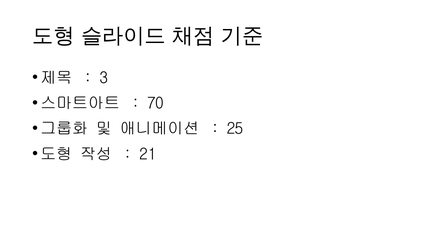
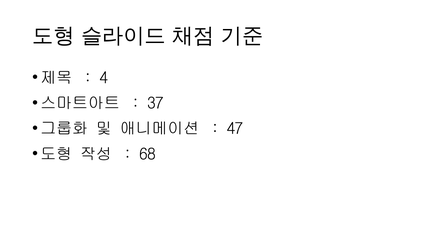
3: 3 -> 4 (104, 78)
70: 70 -> 37 (155, 103)
25: 25 -> 47 (235, 128)
21: 21 -> 68 (147, 154)
